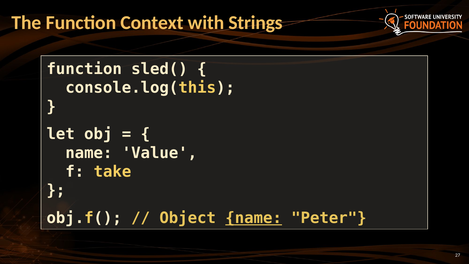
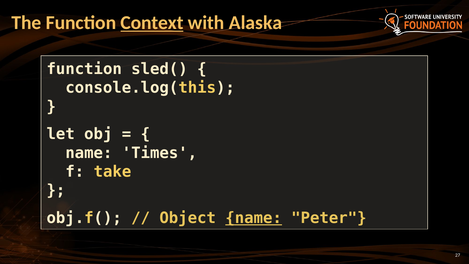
Context underline: none -> present (152, 23)
Strings: Strings -> Alaska (256, 23)
Value: Value -> Times (159, 153)
